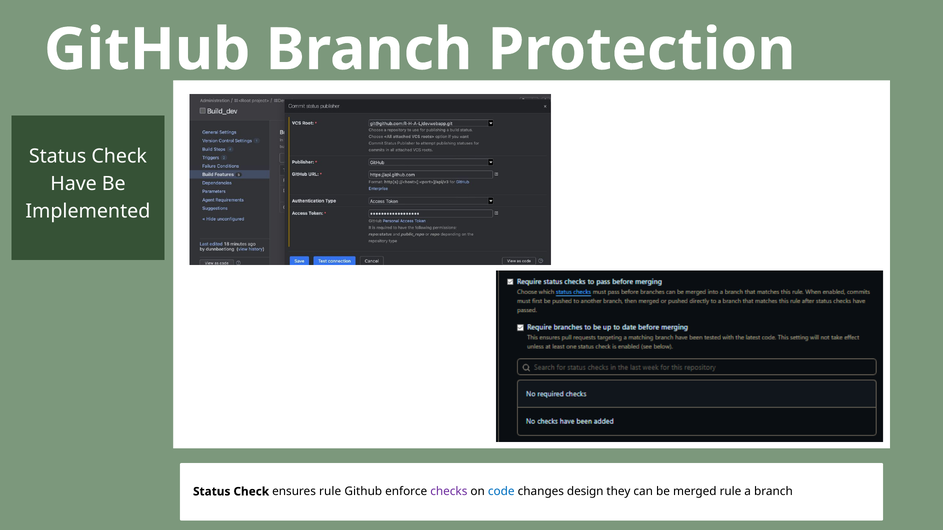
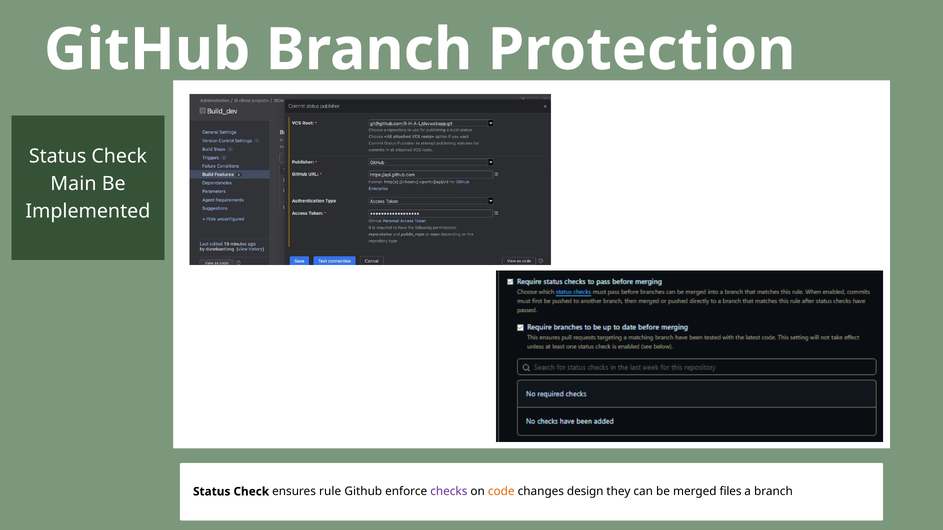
Have: Have -> Main (73, 184)
code colour: blue -> orange (501, 492)
merged rule: rule -> files (731, 492)
